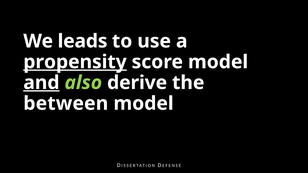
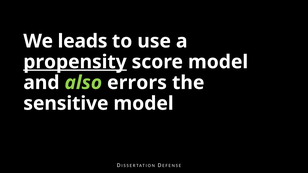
and underline: present -> none (41, 83)
derive: derive -> errors (137, 83)
between: between -> sensitive (66, 104)
